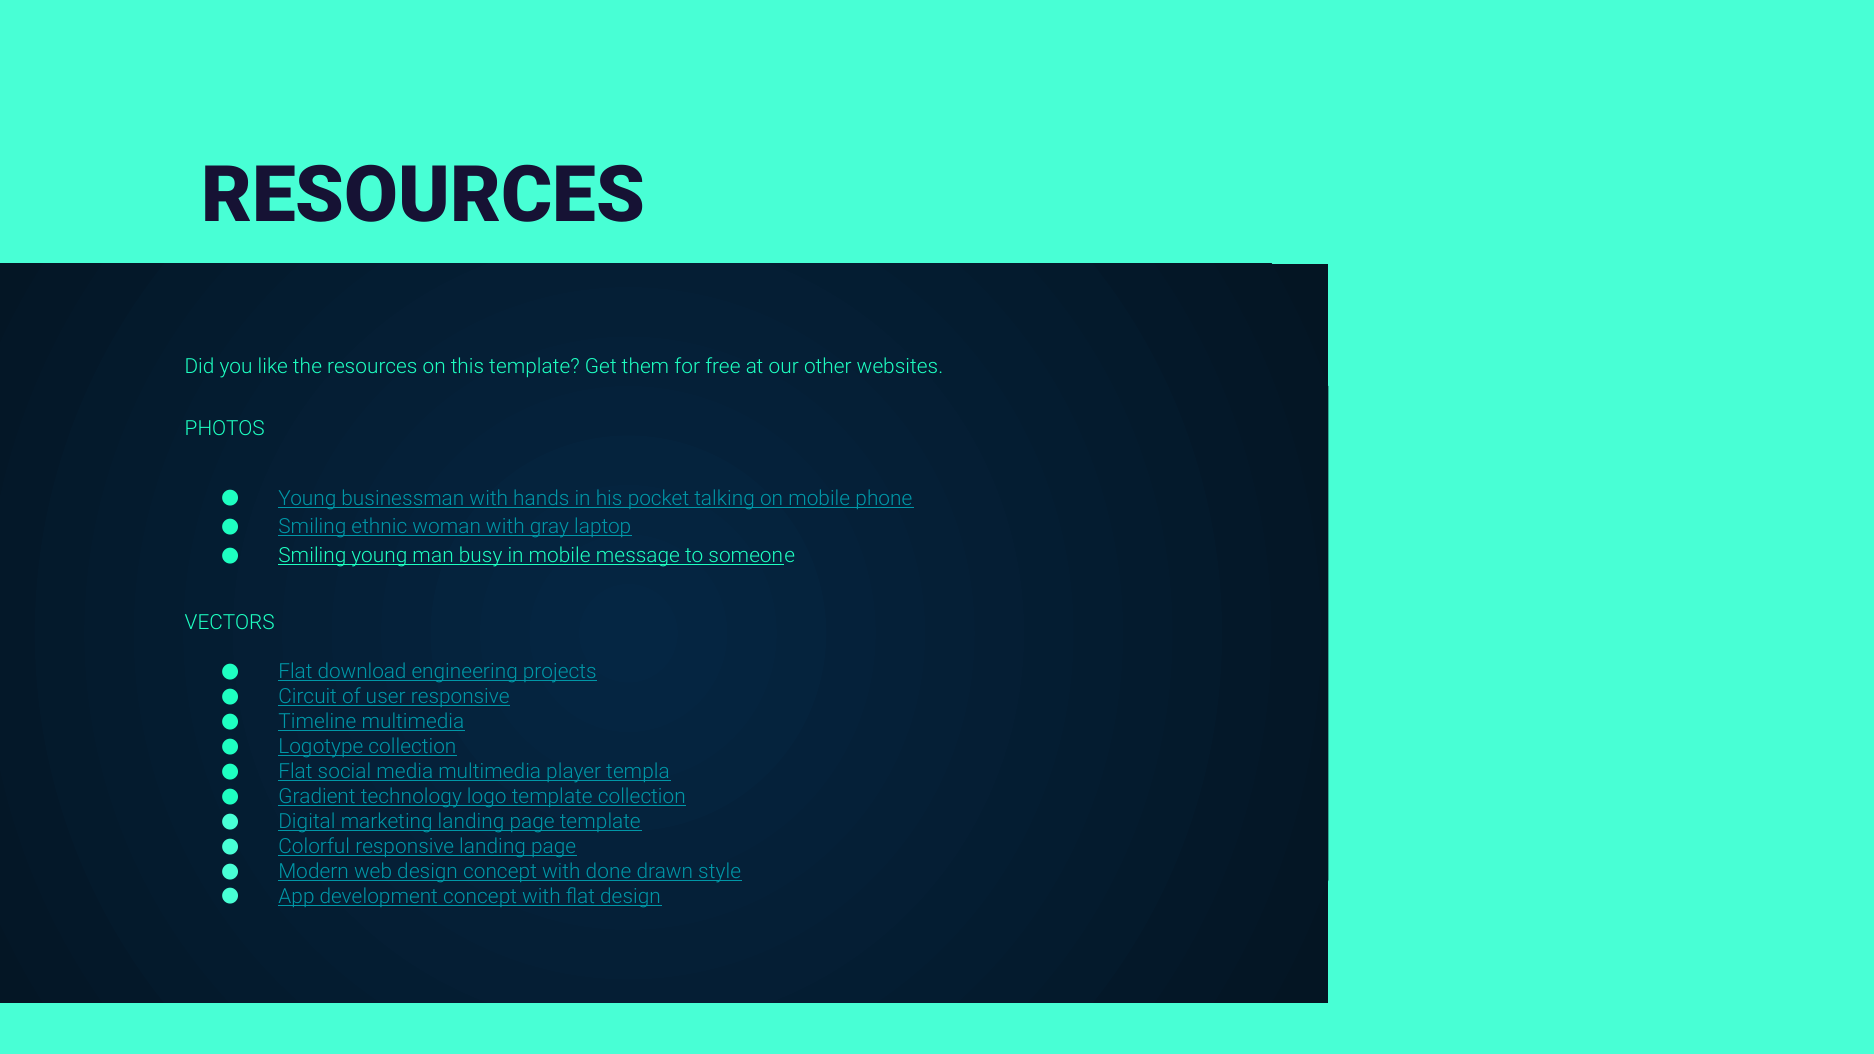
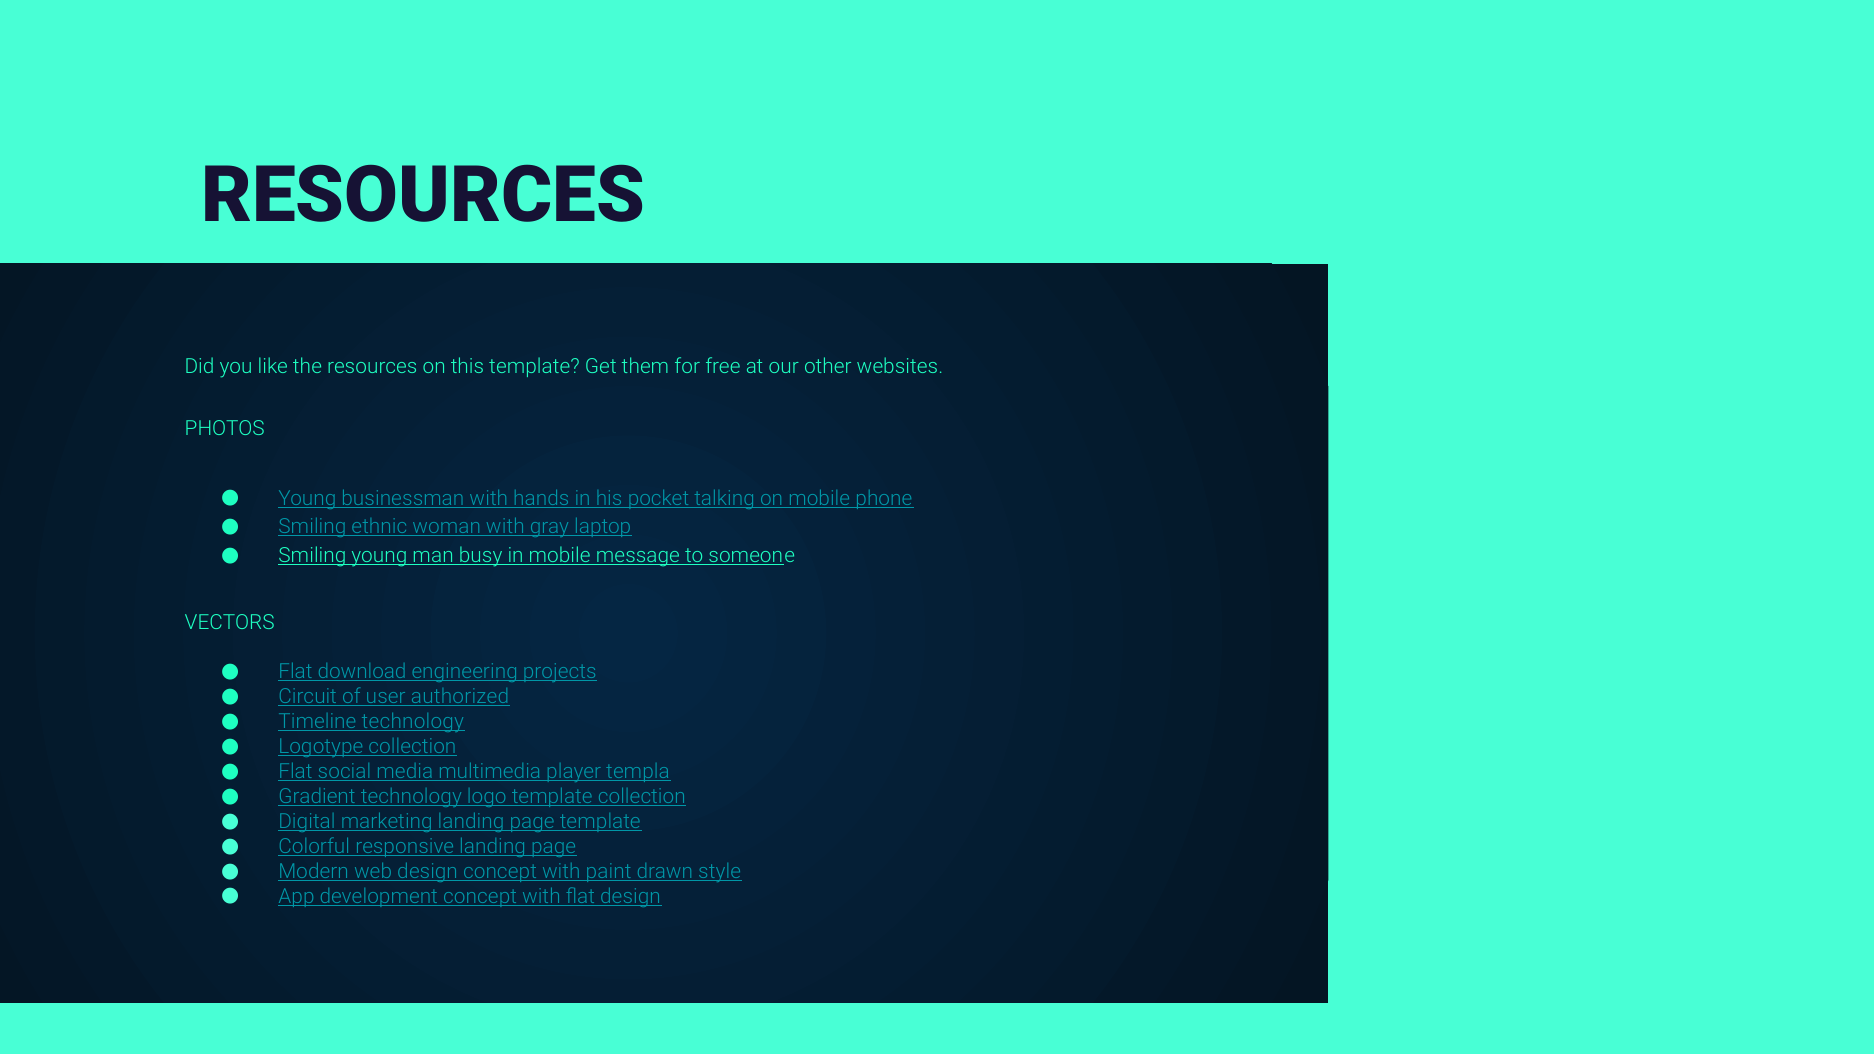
user responsive: responsive -> authorized (460, 697)
Timeline multimedia: multimedia -> technology (413, 722)
done: done -> paint (609, 872)
